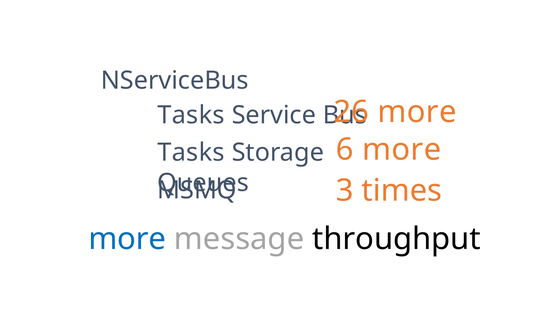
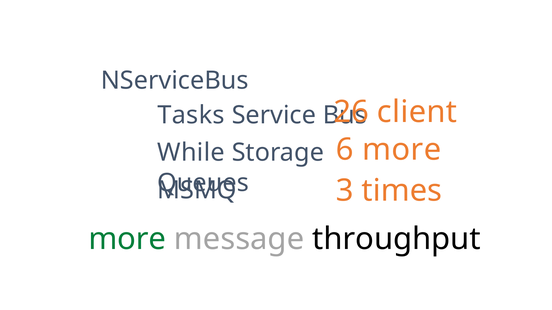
more: more -> client (417, 112)
Tasks: Tasks -> While (191, 153)
more colour: blue -> green (127, 239)
